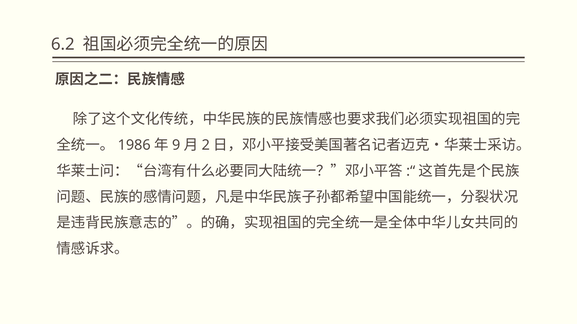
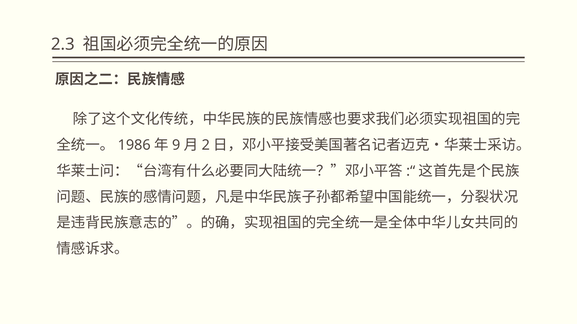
6.2: 6.2 -> 2.3 (63, 44)
